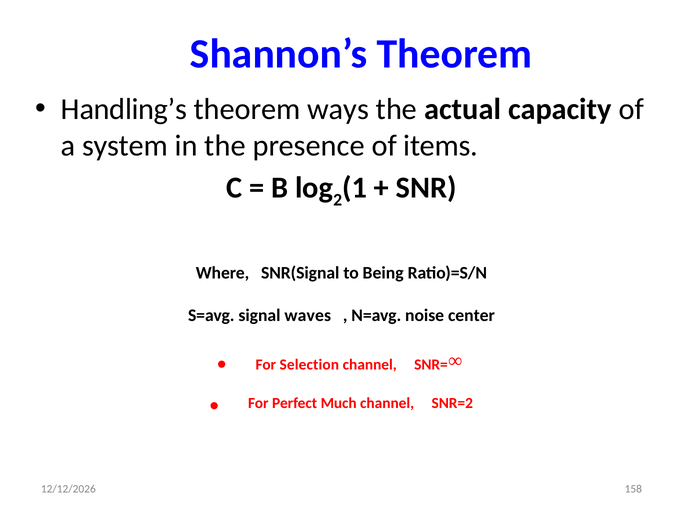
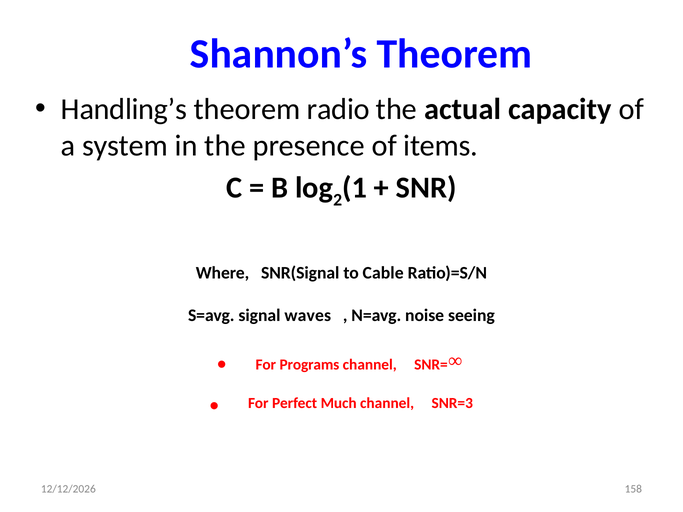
ways: ways -> radio (338, 109)
Being: Being -> Cable (383, 273)
center: center -> seeing (471, 316)
Selection: Selection -> Programs (309, 365)
SNR=2: SNR=2 -> SNR=3 (452, 403)
